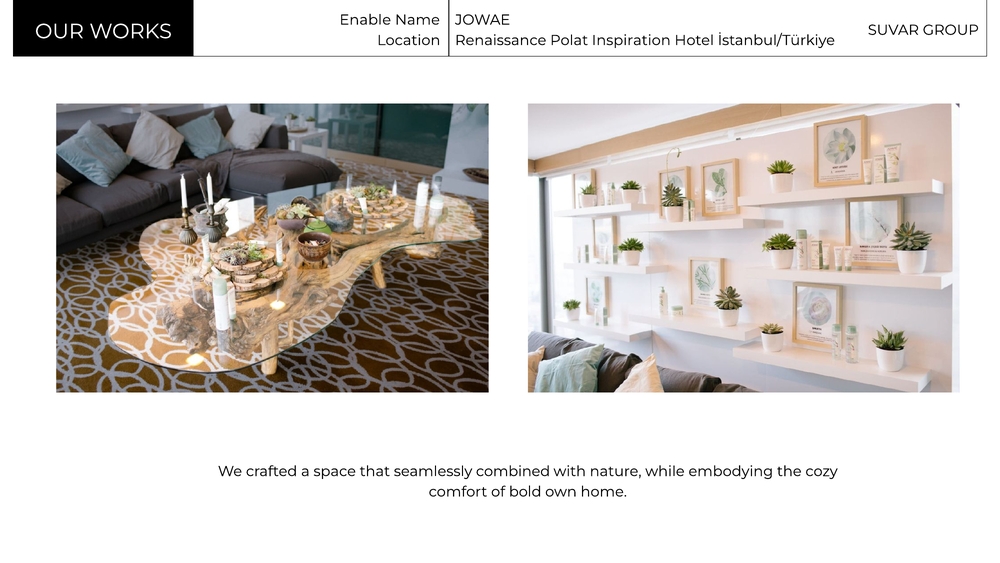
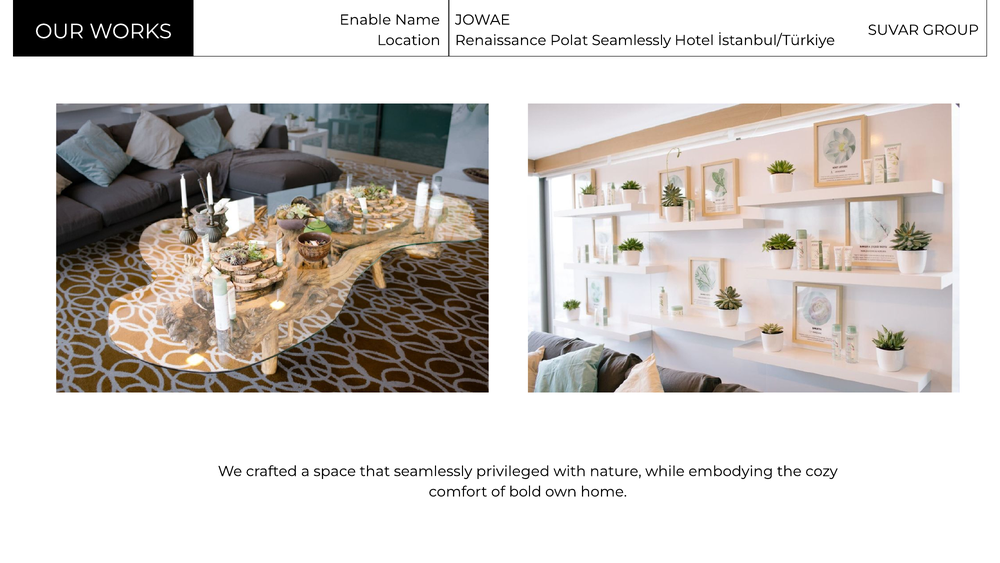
Polat Inspiration: Inspiration -> Seamlessly (631, 40)
combined: combined -> privileged (513, 471)
